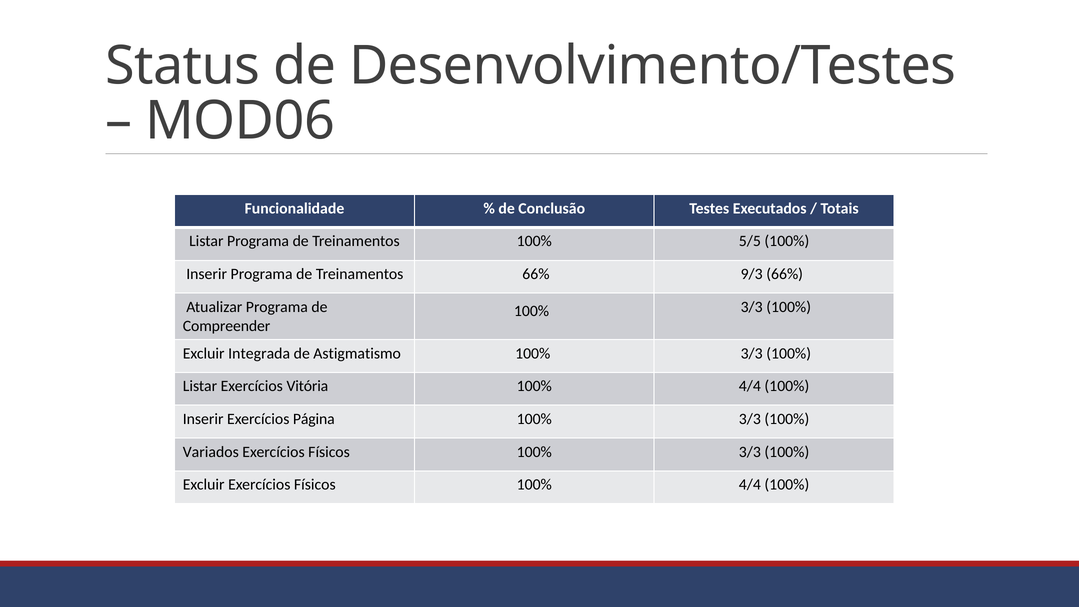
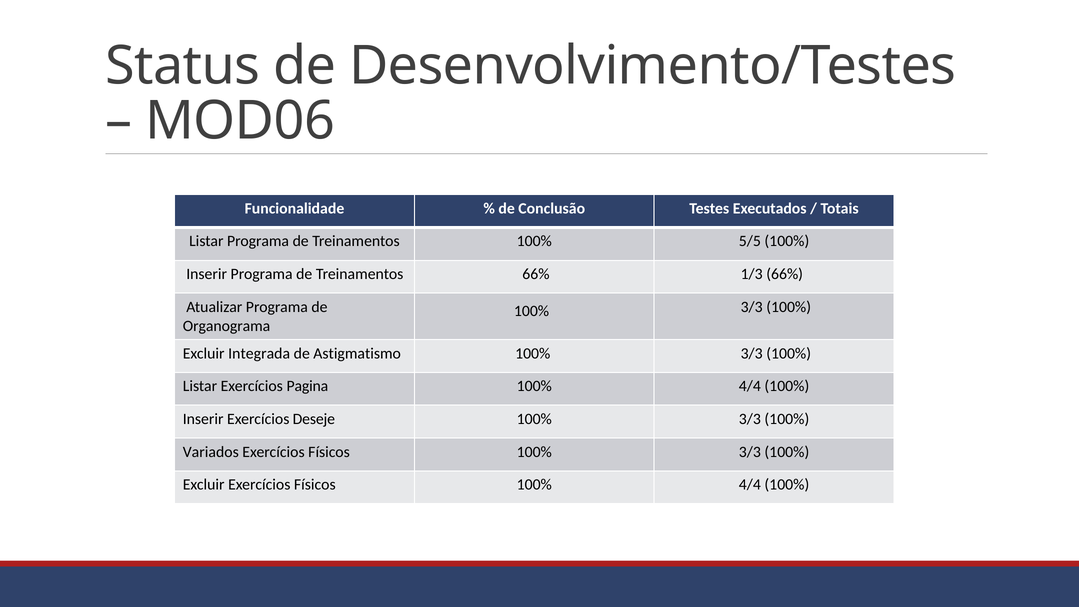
9/3: 9/3 -> 1/3 (752, 274)
Compreender: Compreender -> Organograma (227, 326)
Vitória: Vitória -> Pagina (307, 386)
Página: Página -> Deseje (314, 419)
